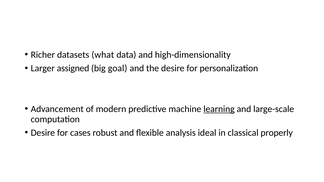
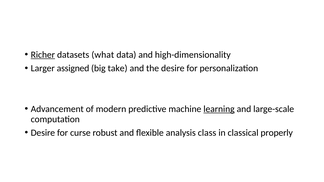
Richer underline: none -> present (43, 55)
goal: goal -> take (118, 68)
cases: cases -> curse (80, 133)
ideal: ideal -> class (207, 133)
